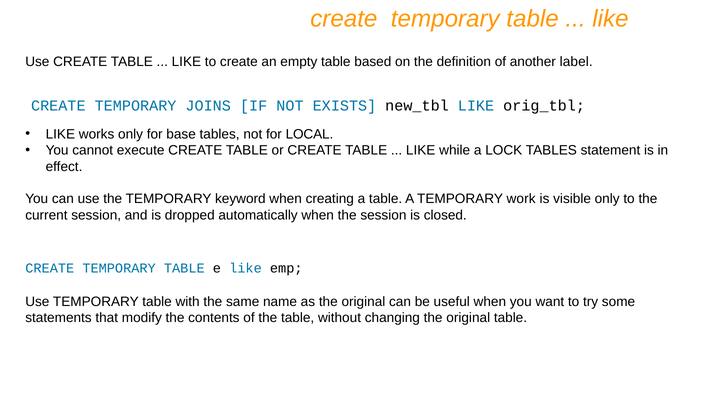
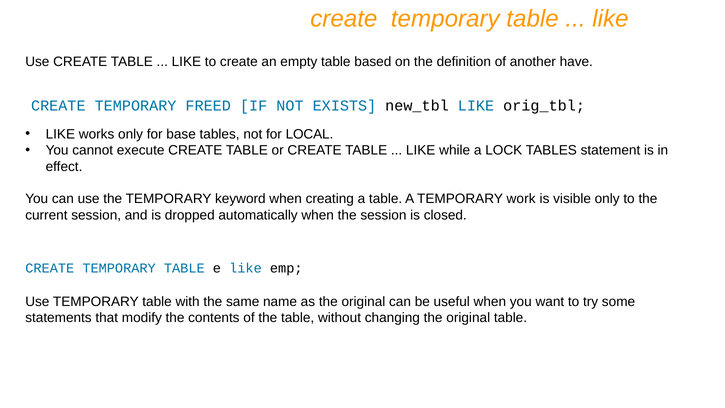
label: label -> have (576, 62)
JOINS: JOINS -> FREED (208, 106)
